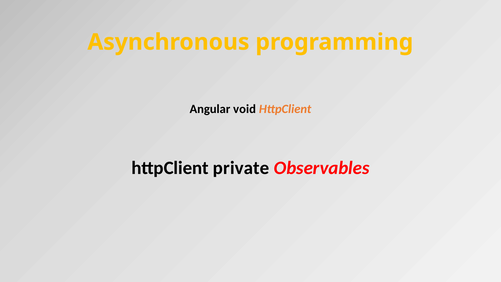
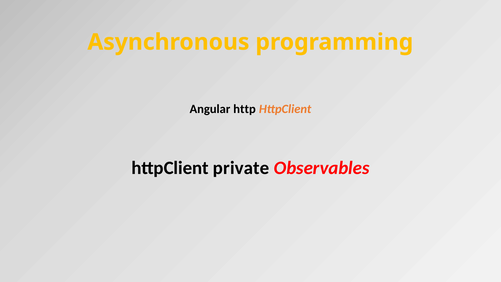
void: void -> http (245, 109)
